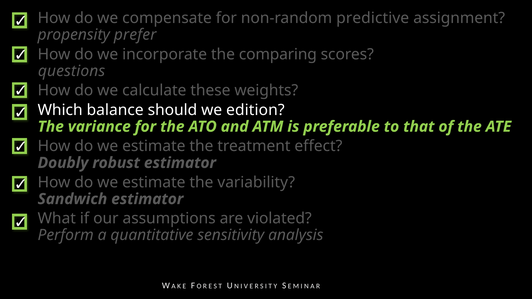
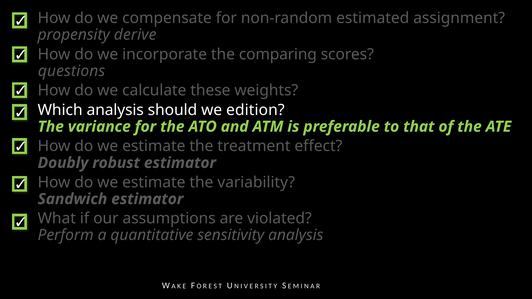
predictive: predictive -> estimated (373, 18)
prefer: prefer -> derive (135, 35)
Which balance: balance -> analysis (115, 110)
